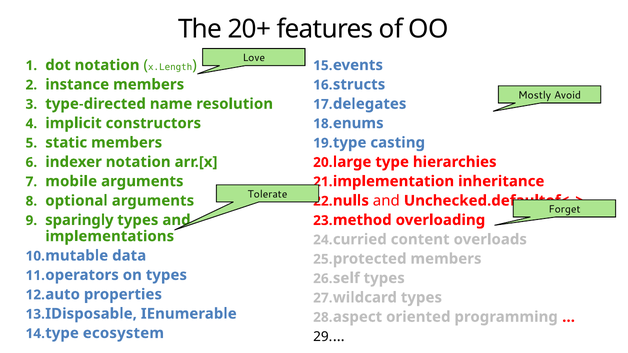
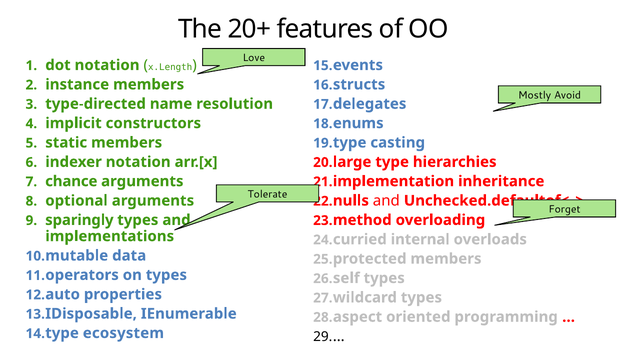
mobile: mobile -> chance (71, 181)
content: content -> internal (420, 240)
